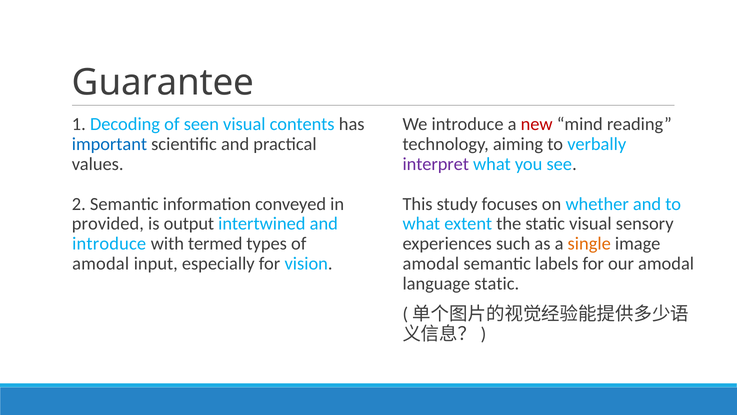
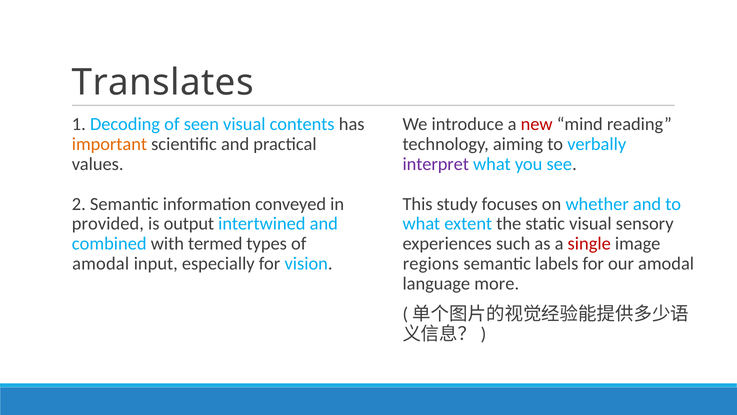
Guarantee: Guarantee -> Translates (163, 83)
important colour: blue -> orange (109, 144)
introduce: introduce -> combined (109, 244)
single colour: orange -> red (589, 244)
amodal: amodal -> regions (431, 263)
language static: static -> more (497, 283)
